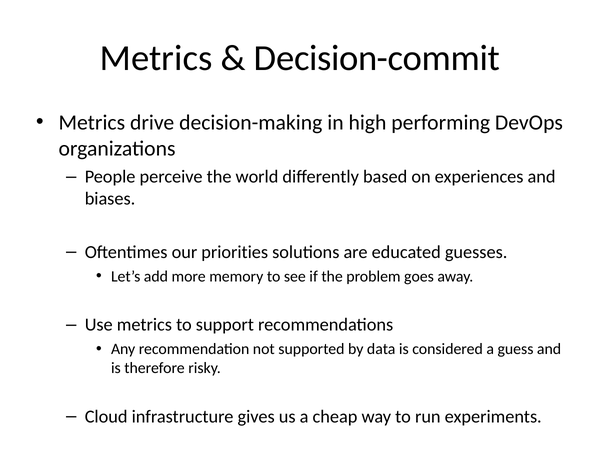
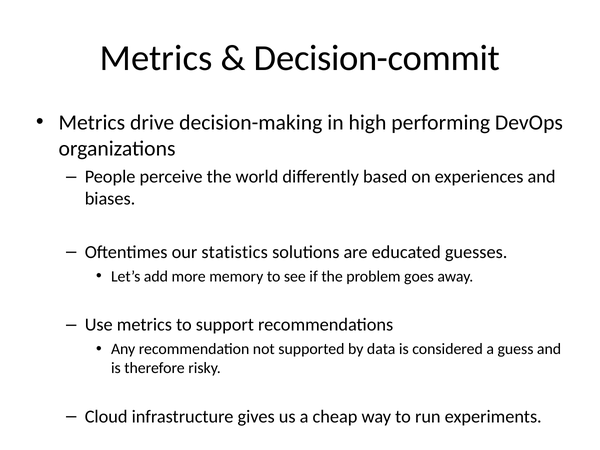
priorities: priorities -> statistics (235, 252)
